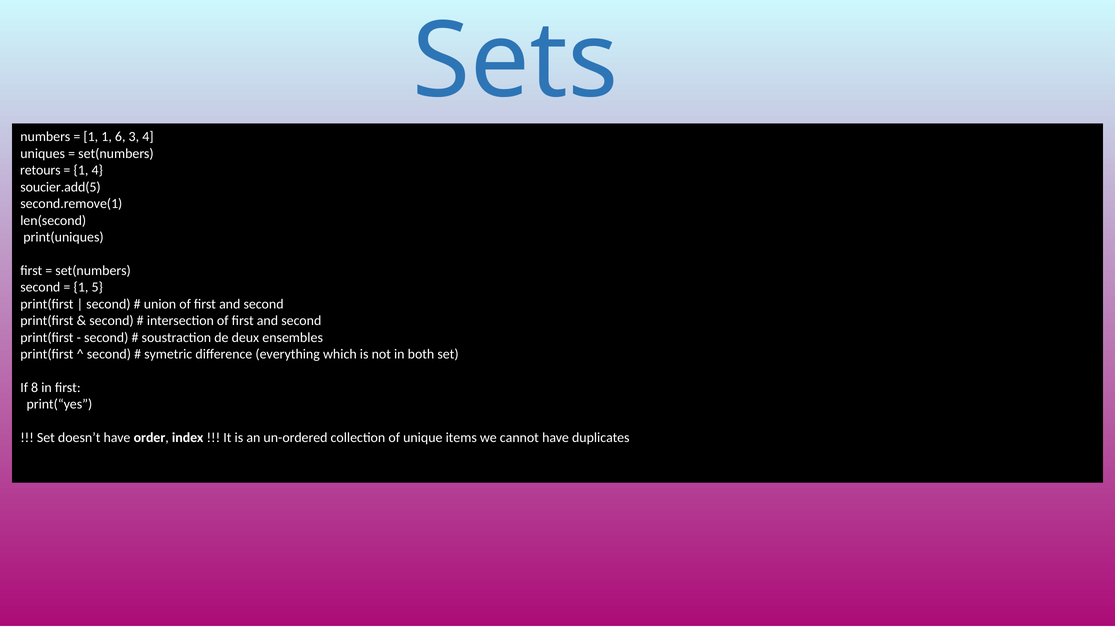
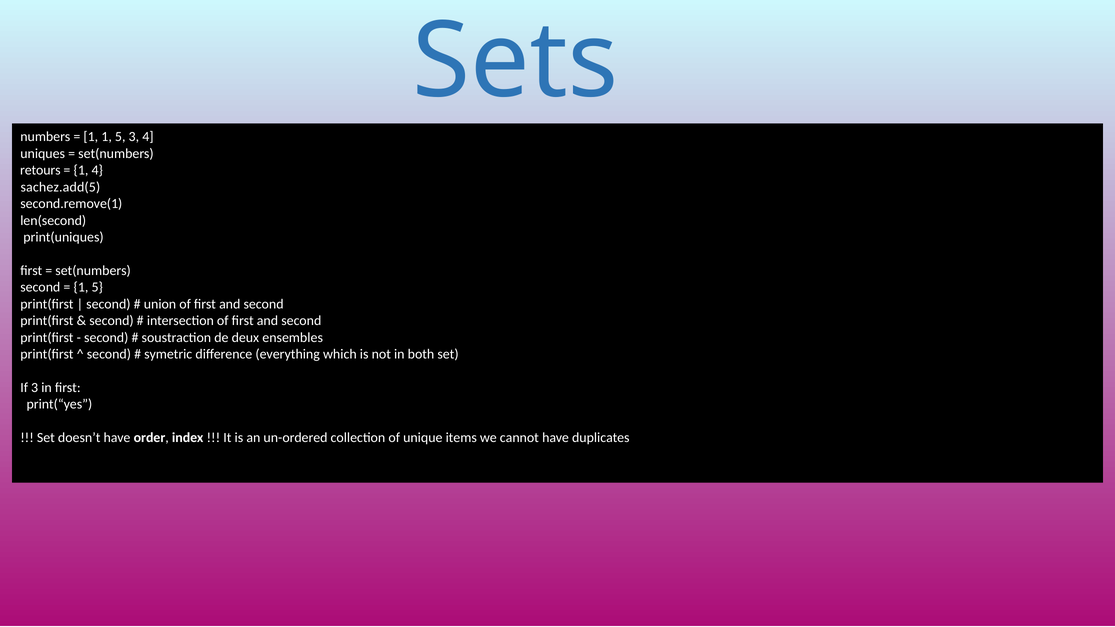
1 1 6: 6 -> 5 (120, 137)
soucier.add(5: soucier.add(5 -> sachez.add(5 (60, 187)
If 8: 8 -> 3 (35, 388)
